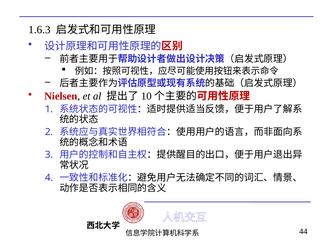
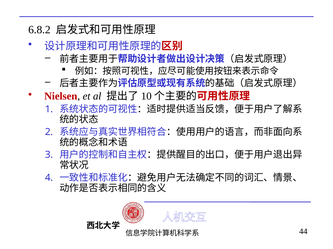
1.6.3: 1.6.3 -> 6.8.2 (39, 30)
